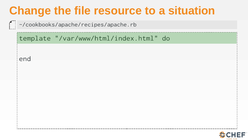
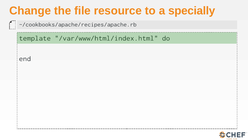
situation: situation -> specially (192, 11)
